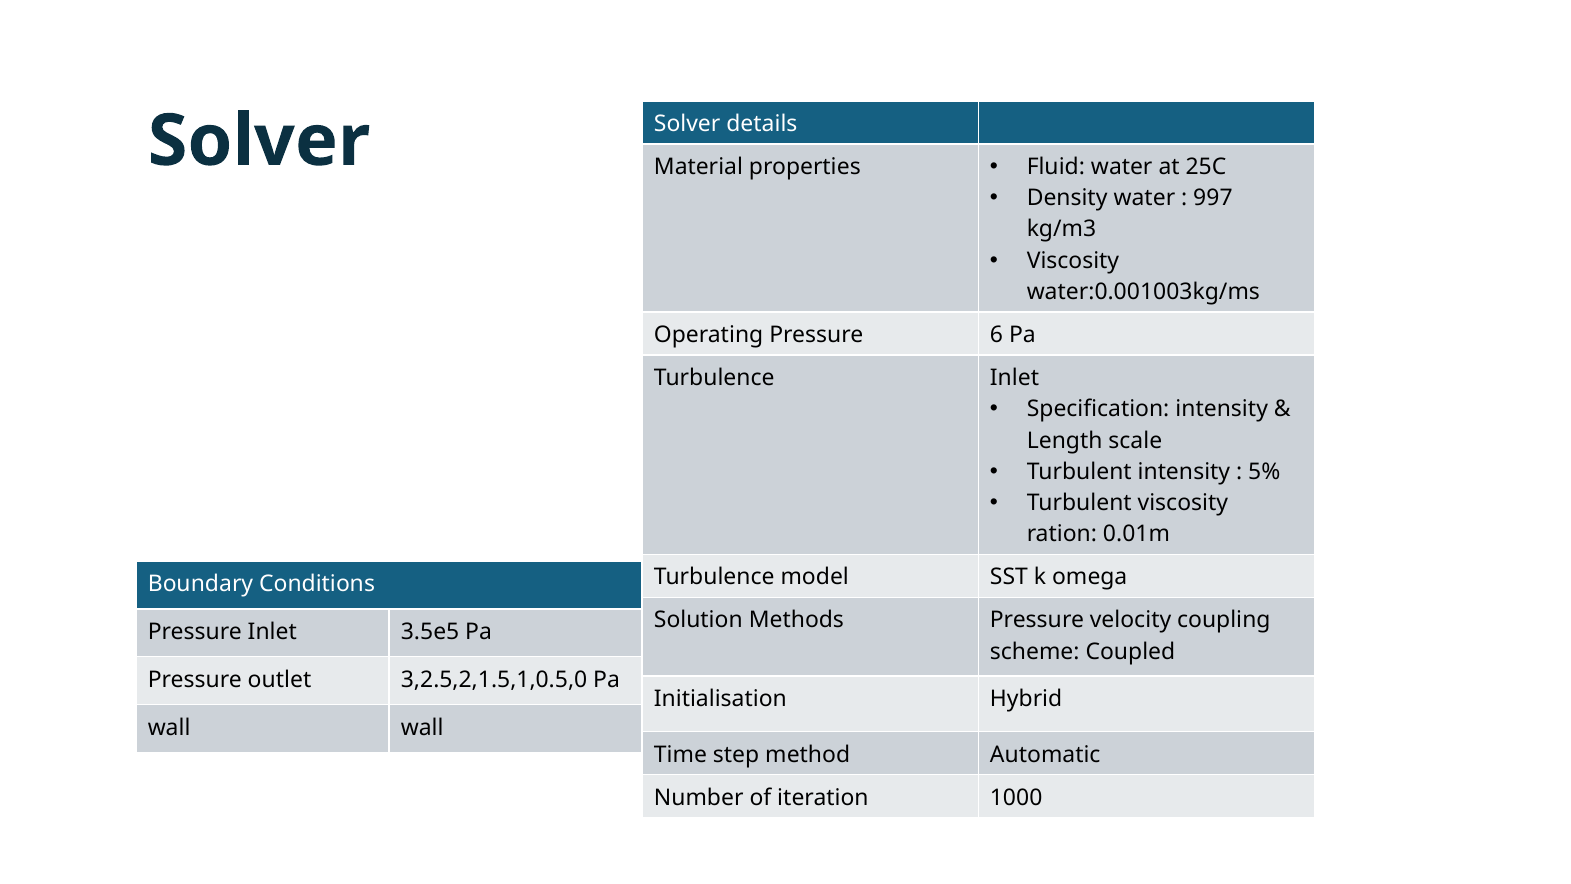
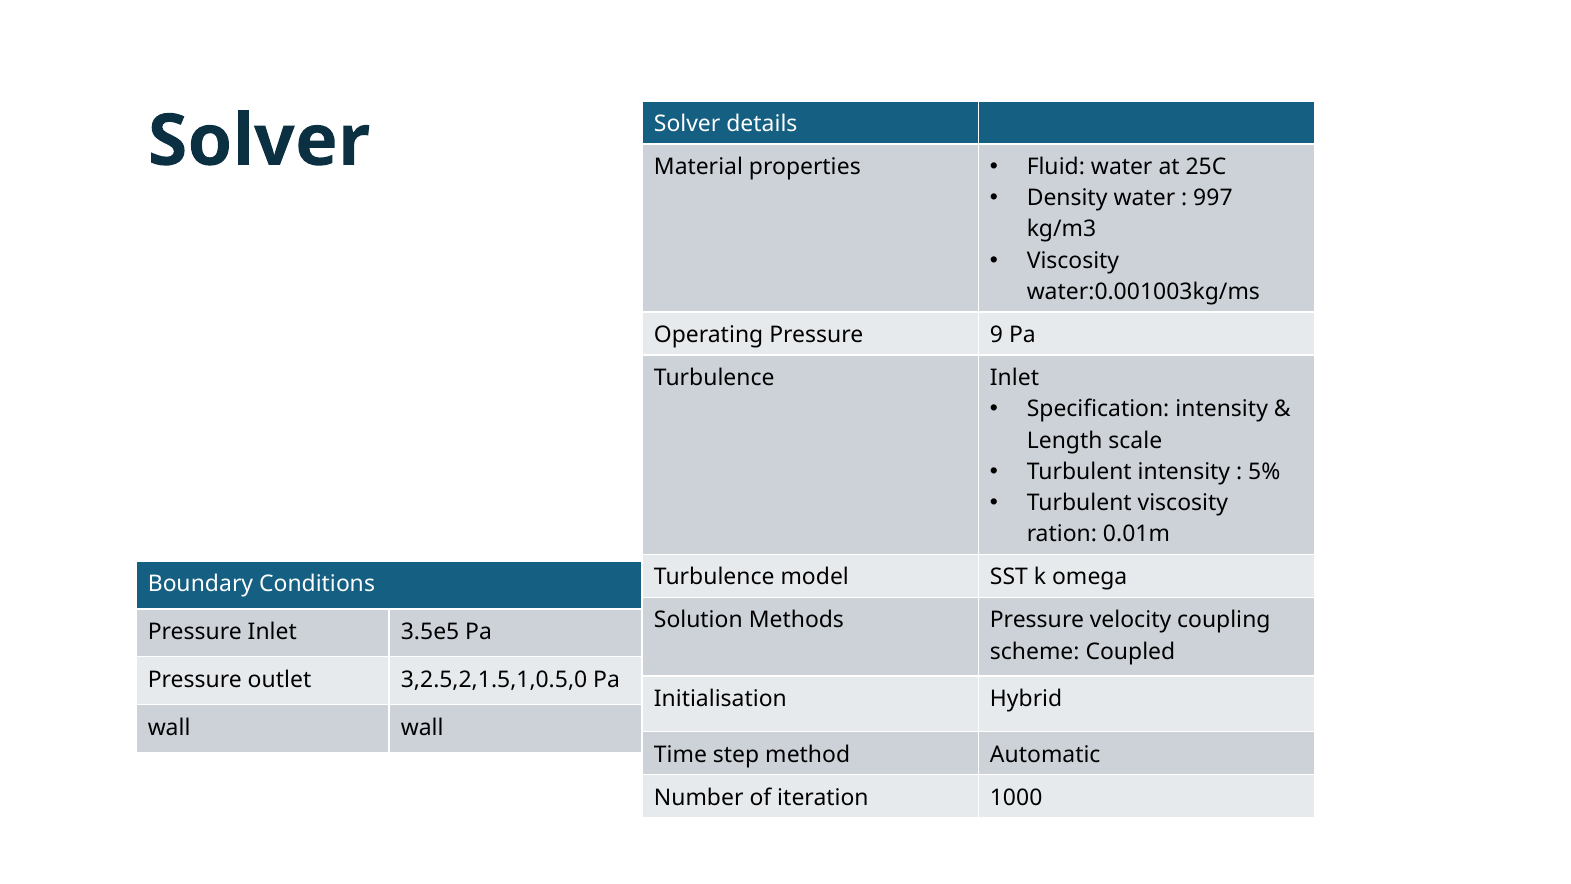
6: 6 -> 9 (997, 335)
